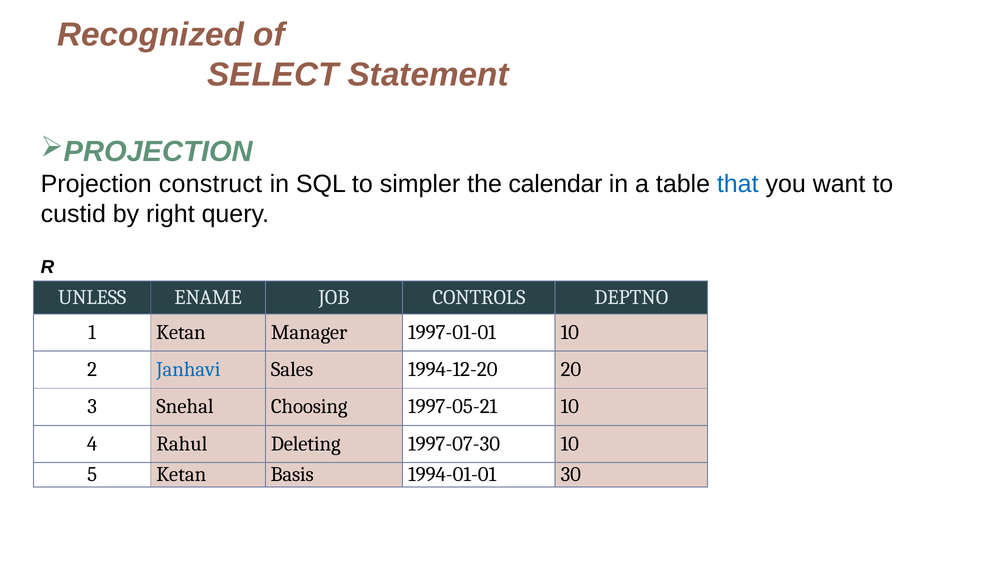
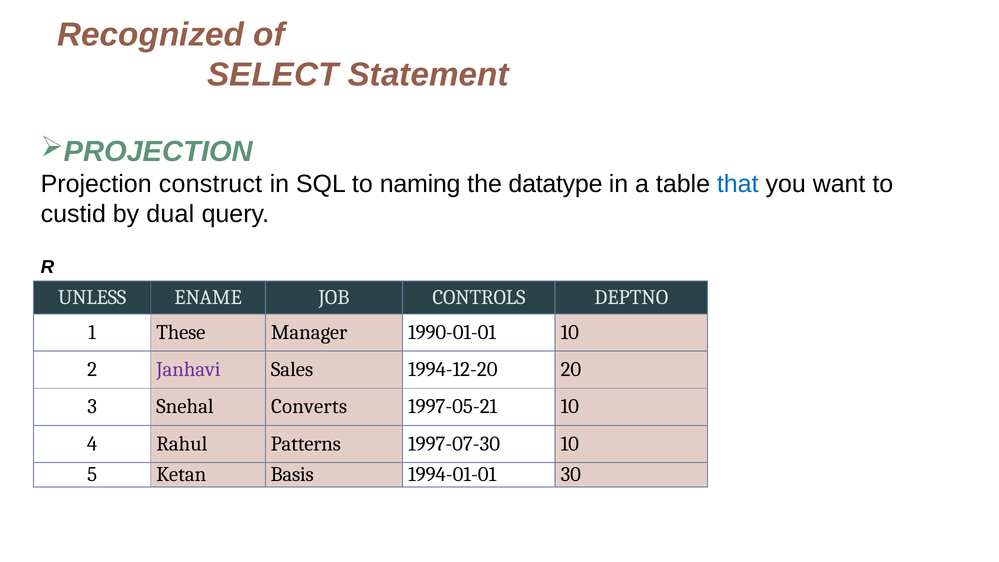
simpler: simpler -> naming (420, 184)
calendar: calendar -> datatype (556, 184)
right: right -> dual (170, 214)
1 Ketan: Ketan -> These (181, 332)
1997-01-01: 1997-01-01 -> 1990-01-01 (452, 332)
Janhavi colour: blue -> purple (188, 369)
Choosing: Choosing -> Converts (309, 407)
Deleting: Deleting -> Patterns (306, 444)
